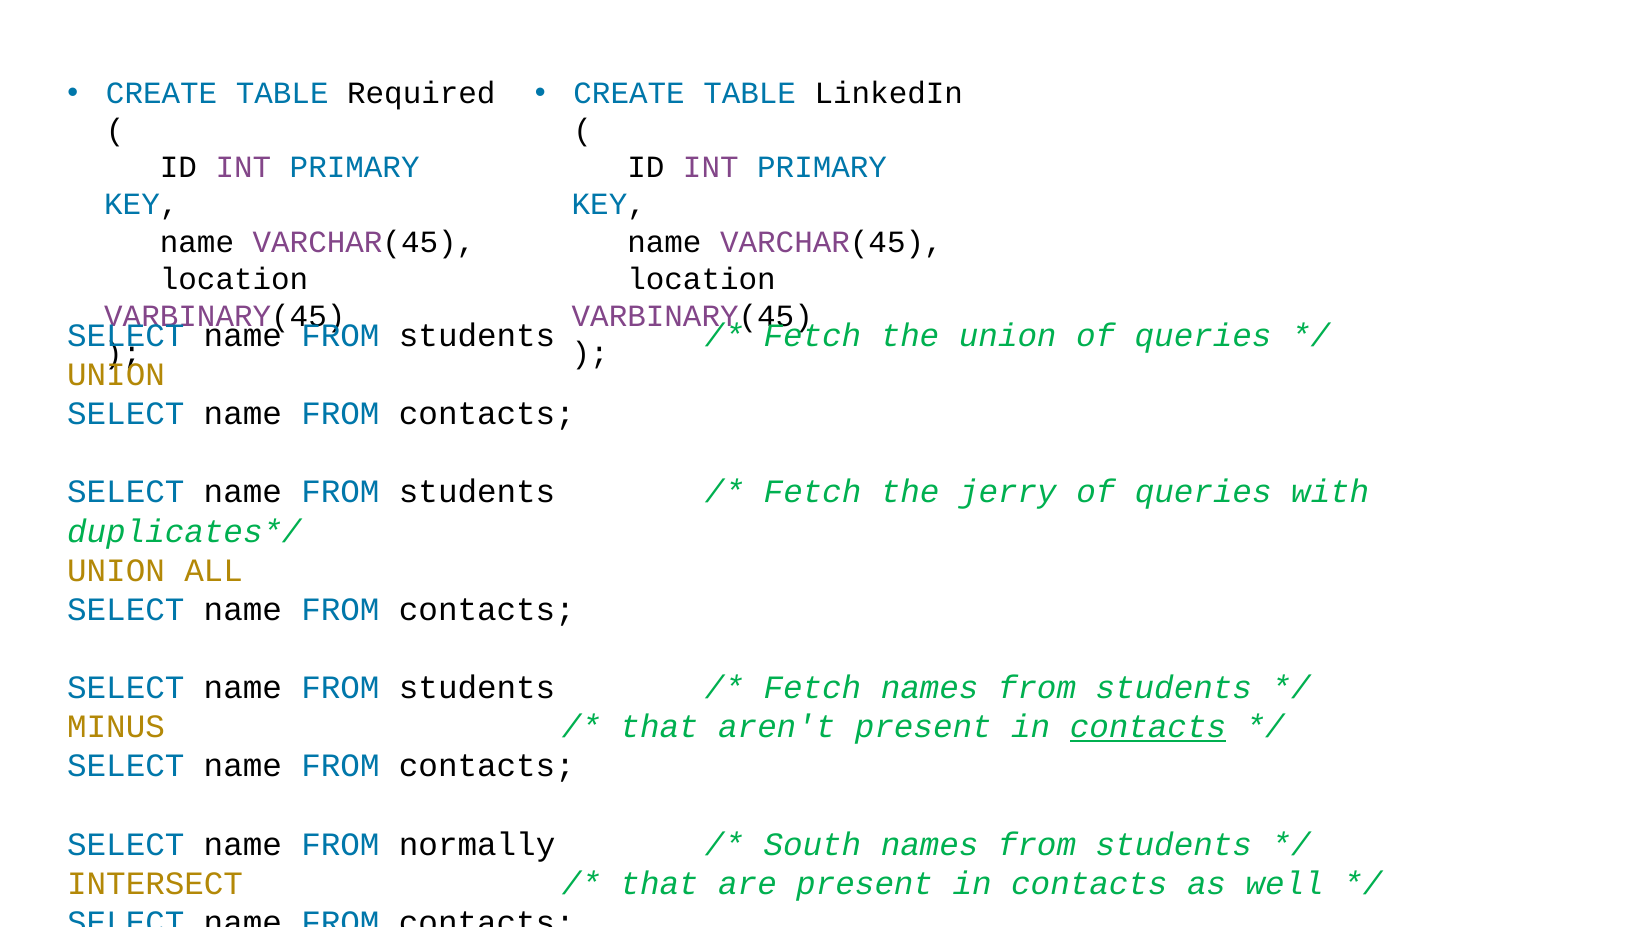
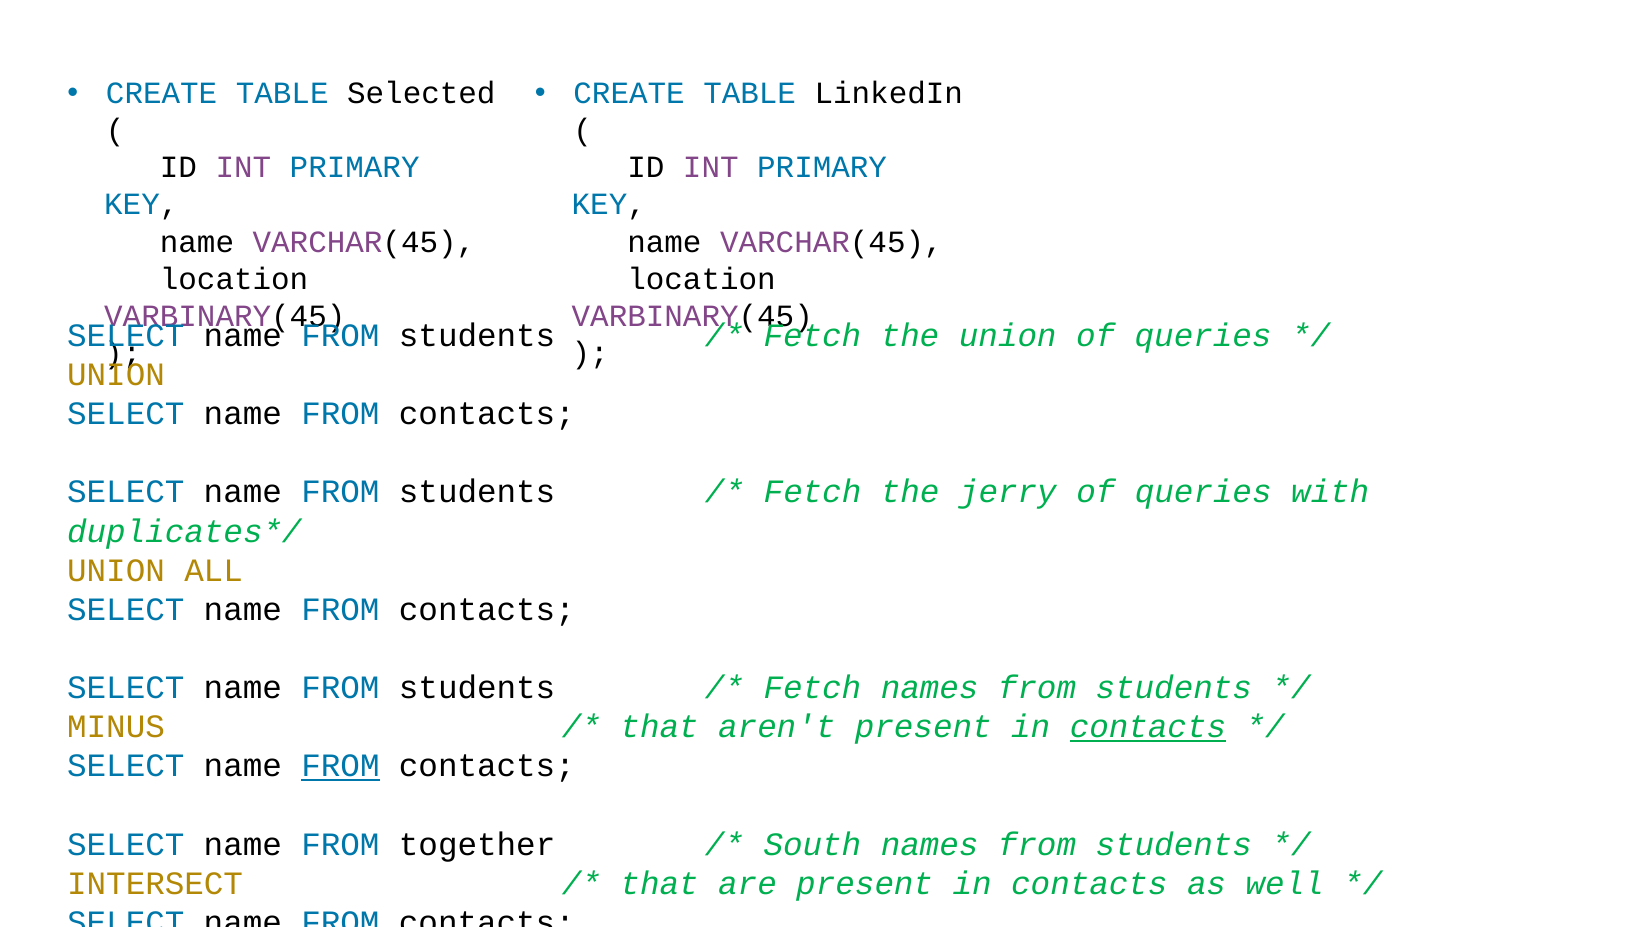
Required: Required -> Selected (421, 94)
FROM underline: none -> present (341, 766)
normally: normally -> together (477, 845)
